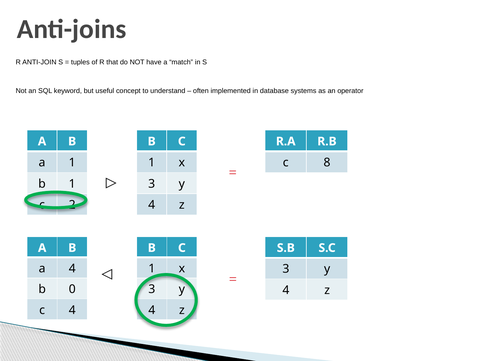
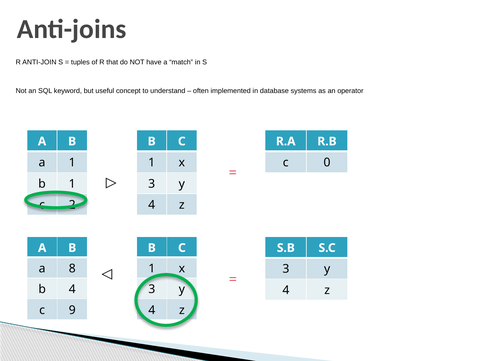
8: 8 -> 0 (327, 163)
a 4: 4 -> 8 (72, 269)
b 0: 0 -> 4 (72, 290)
c 4: 4 -> 9 (72, 310)
